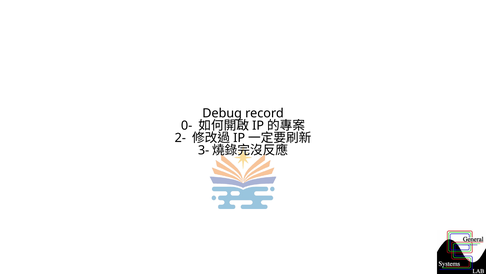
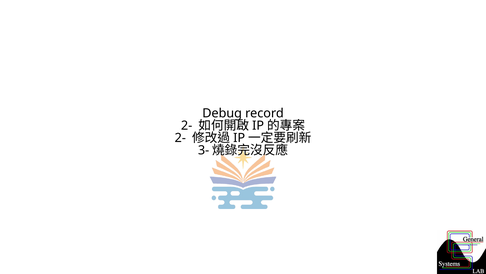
0-: 0- -> 2- (187, 125)
